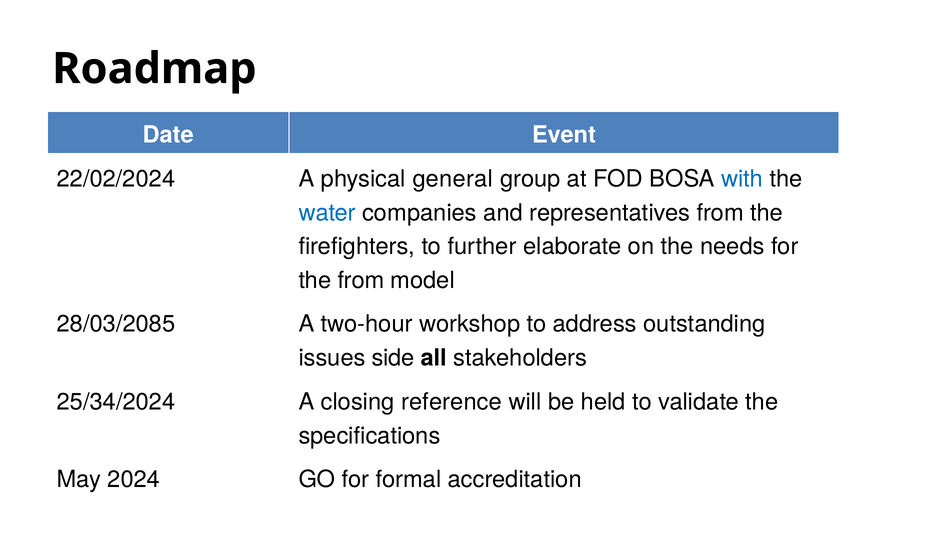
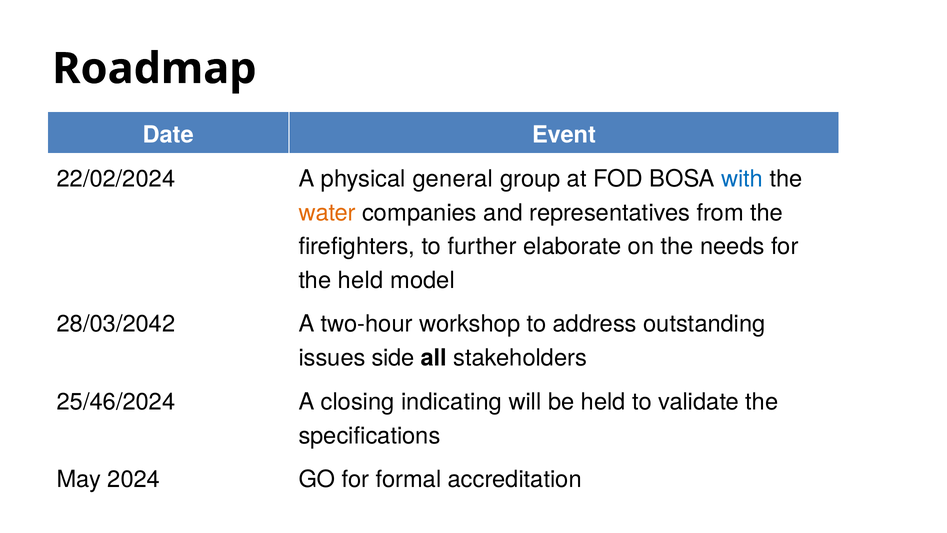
water colour: blue -> orange (327, 213)
the from: from -> held (361, 280)
28/03/2085: 28/03/2085 -> 28/03/2042 (116, 324)
25/34/2024: 25/34/2024 -> 25/46/2024 (116, 402)
reference: reference -> indicating (452, 402)
